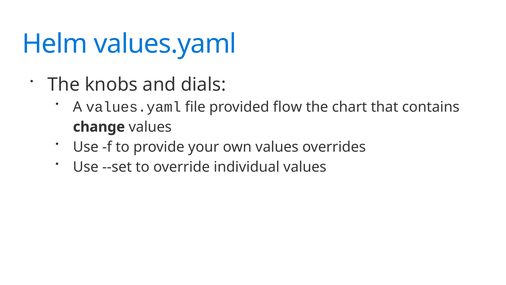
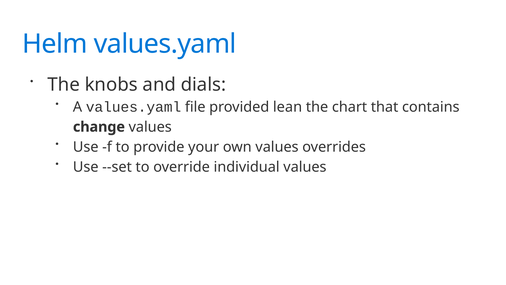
flow: flow -> lean (288, 107)
